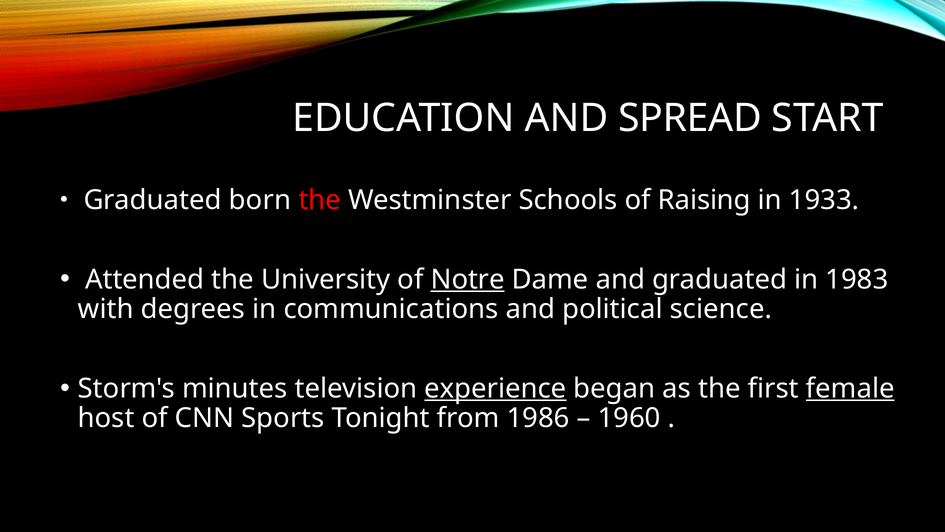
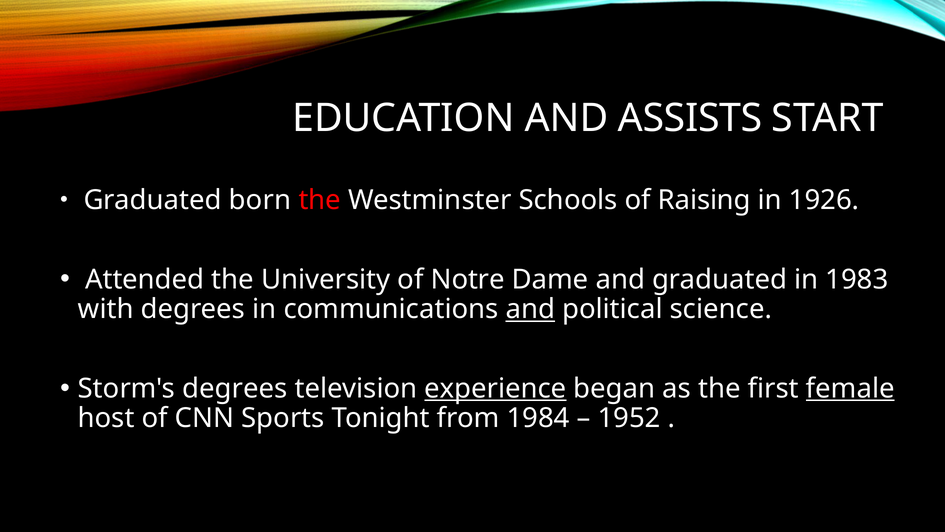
SPREAD: SPREAD -> ASSISTS (690, 118)
1933: 1933 -> 1926 (824, 200)
Notre underline: present -> none (468, 279)
and underline: none -> present (530, 309)
Storm's minutes: minutes -> degrees (235, 388)
1986: 1986 -> 1984 (538, 418)
1960: 1960 -> 1952 (629, 418)
